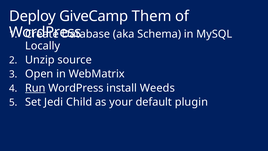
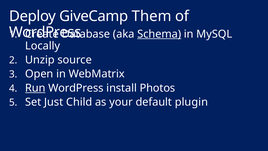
Schema underline: none -> present (159, 34)
Weeds: Weeds -> Photos (157, 88)
Jedi: Jedi -> Just (54, 102)
